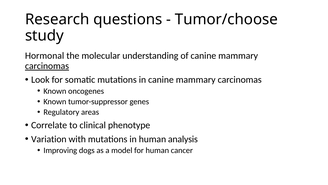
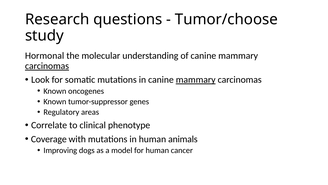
mammary underline: none -> present (196, 80)
Variation: Variation -> Coverage (49, 139)
analysis: analysis -> animals (183, 139)
